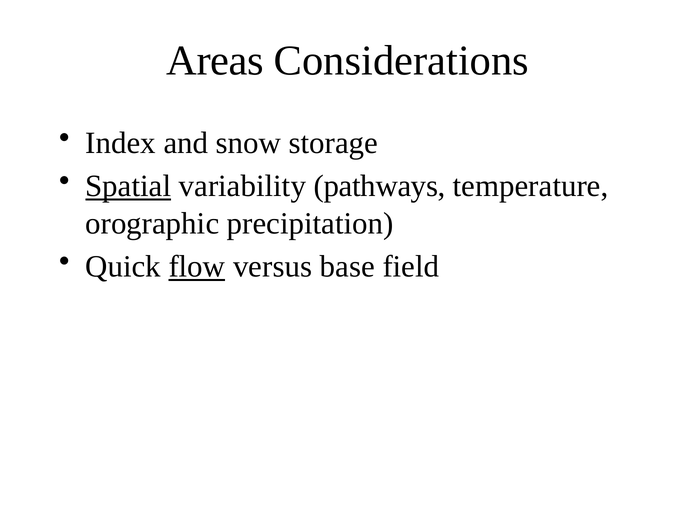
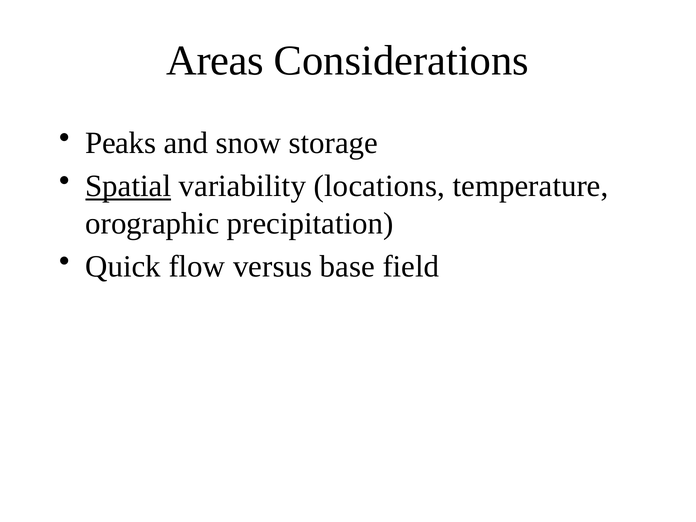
Index: Index -> Peaks (121, 143)
pathways: pathways -> locations (379, 186)
flow underline: present -> none (197, 267)
